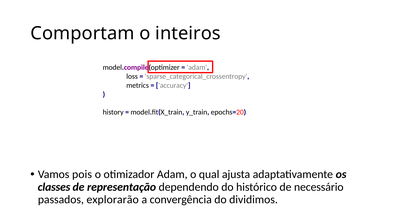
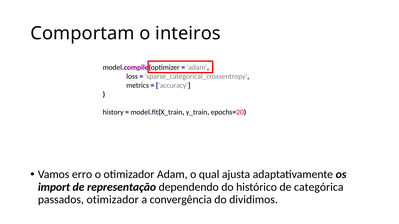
pois: pois -> erro (82, 175)
classes: classes -> import (54, 187)
necessário: necessário -> categórica (319, 187)
passados explorarão: explorarão -> otimizador (113, 200)
